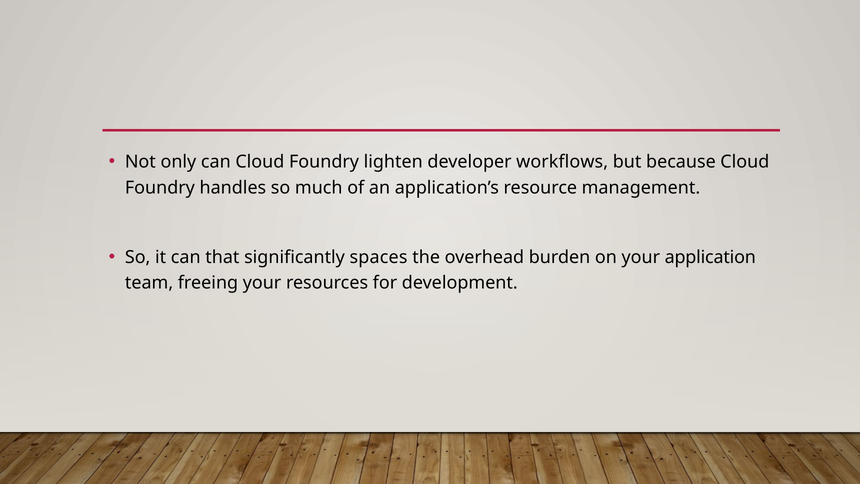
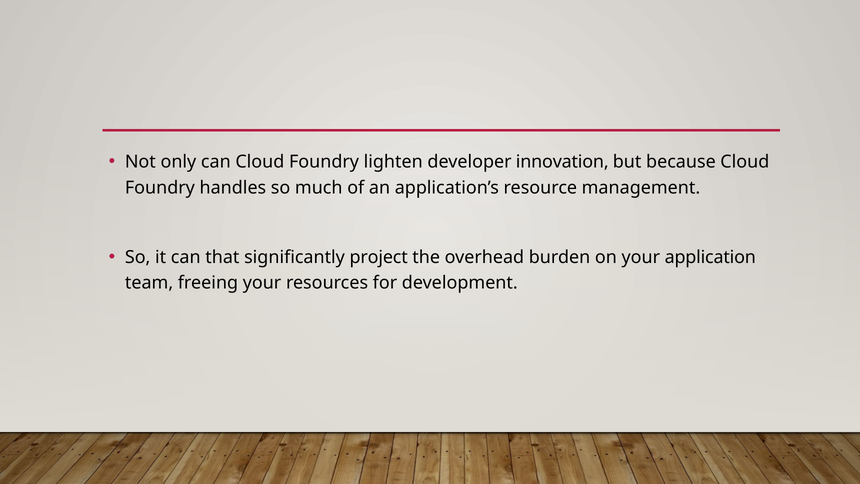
workflows: workflows -> innovation (562, 162)
spaces: spaces -> project (379, 257)
